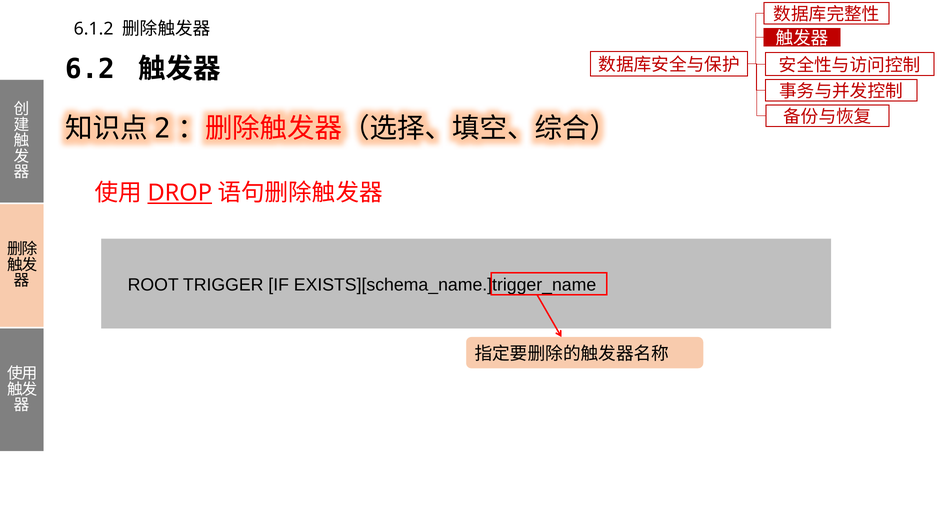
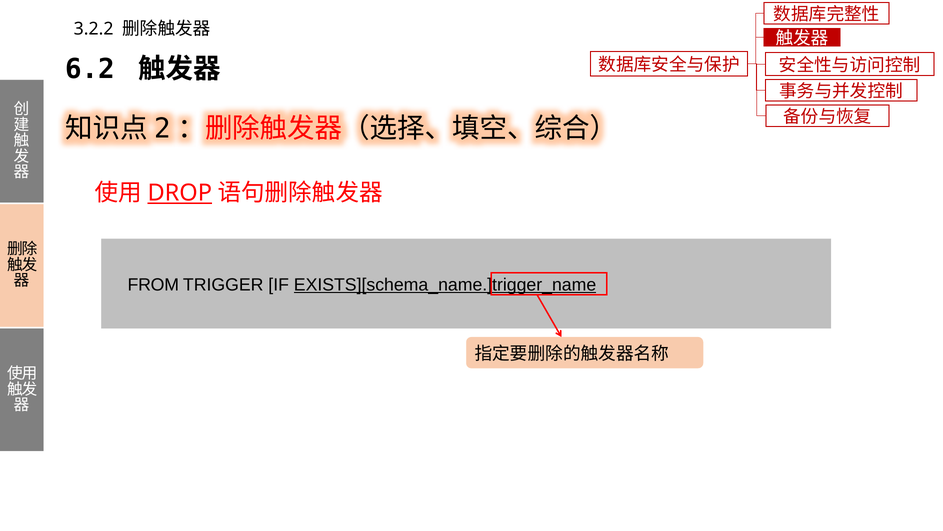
6.1.2: 6.1.2 -> 3.2.2 (94, 29)
ROOT: ROOT -> FROM (153, 285)
EXISTS][schema_name.]trigger_name underline: none -> present (445, 285)
